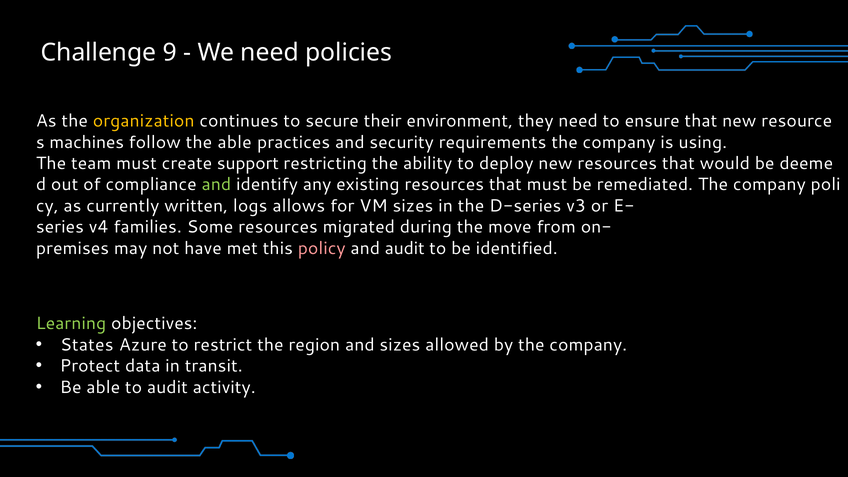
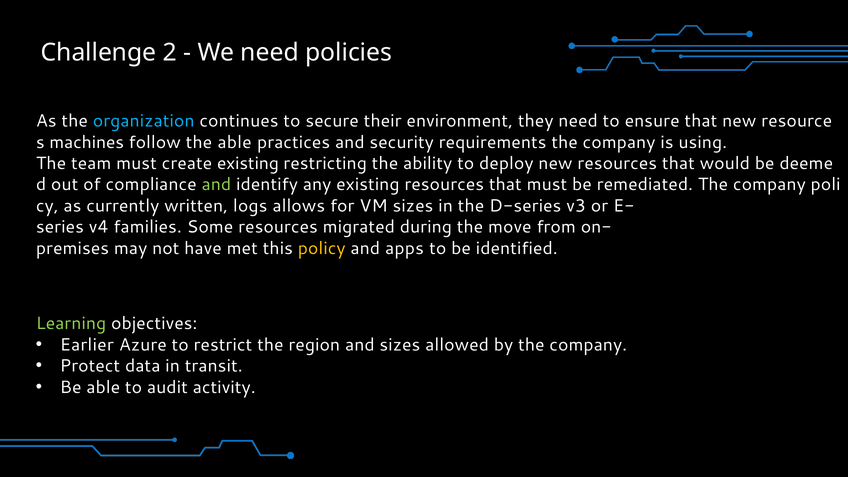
9: 9 -> 2 (170, 53)
organization colour: yellow -> light blue (144, 121)
create support: support -> existing (248, 163)
policy colour: pink -> yellow (322, 248)
and audit: audit -> apps (405, 248)
States: States -> Earlier (87, 345)
